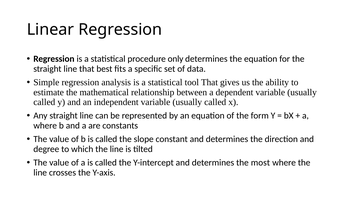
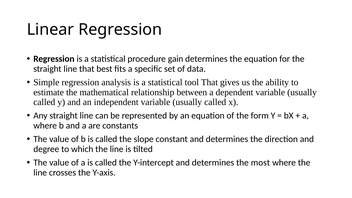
only: only -> gain (176, 59)
